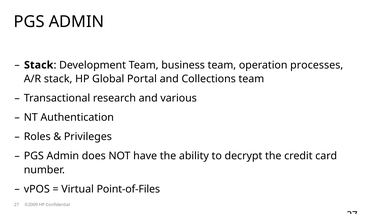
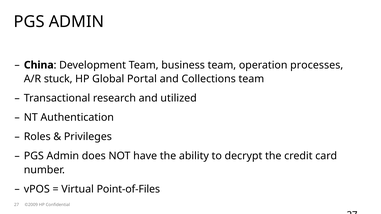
Stack: Stack -> China (39, 65)
A/R stack: stack -> stuck (58, 79)
various: various -> utilized (179, 98)
